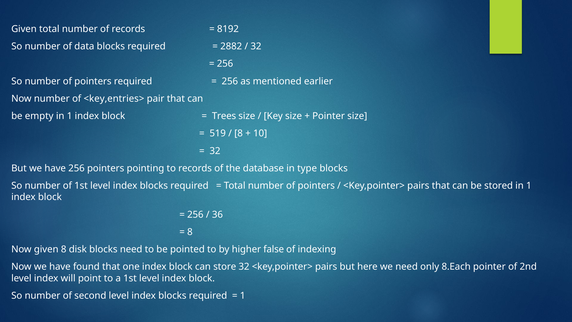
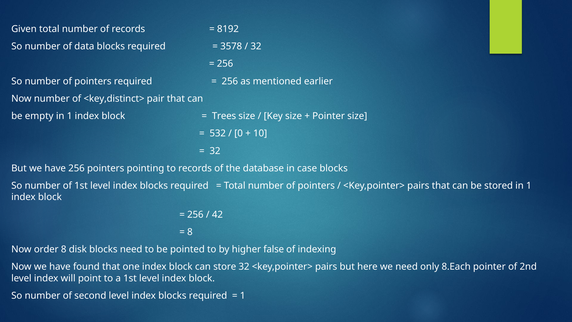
2882: 2882 -> 3578 (231, 46)
<key,entries>: <key,entries> -> <key,distinct> (114, 99)
519: 519 -> 532 (218, 133)
8: 8 -> 0 (239, 133)
type: type -> case (307, 168)
36: 36 -> 42 (217, 214)
Now given: given -> order (46, 249)
